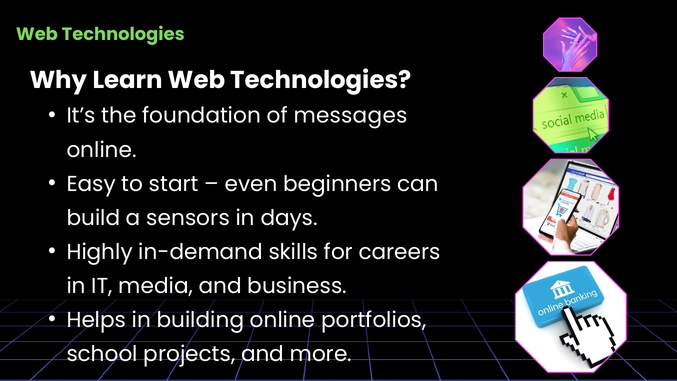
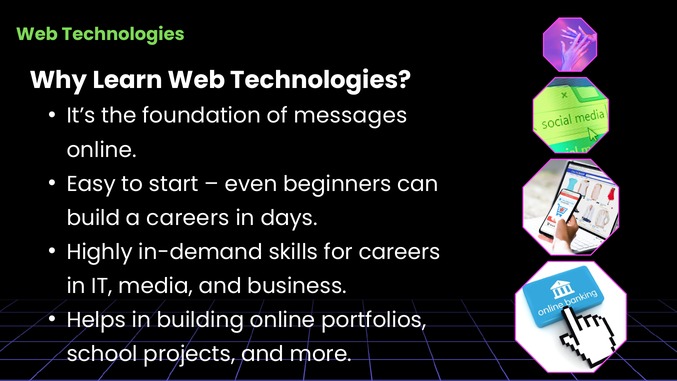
a sensors: sensors -> careers (188, 218)
